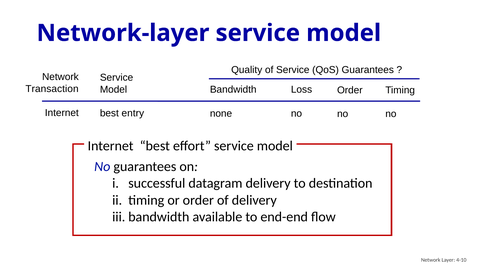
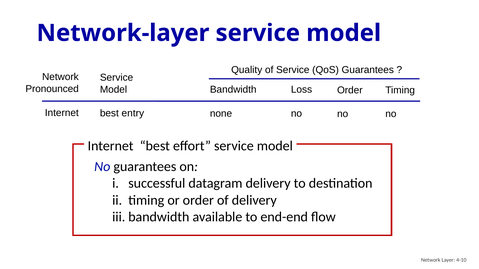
Transaction: Transaction -> Pronounced (52, 89)
